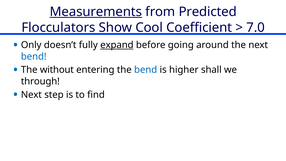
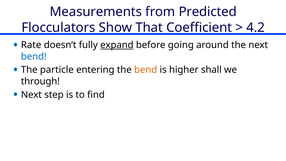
Measurements underline: present -> none (96, 12)
Cool: Cool -> That (149, 28)
7.0: 7.0 -> 4.2 (256, 28)
Only: Only -> Rate (31, 45)
without: without -> particle (57, 70)
bend colour: blue -> orange (146, 70)
